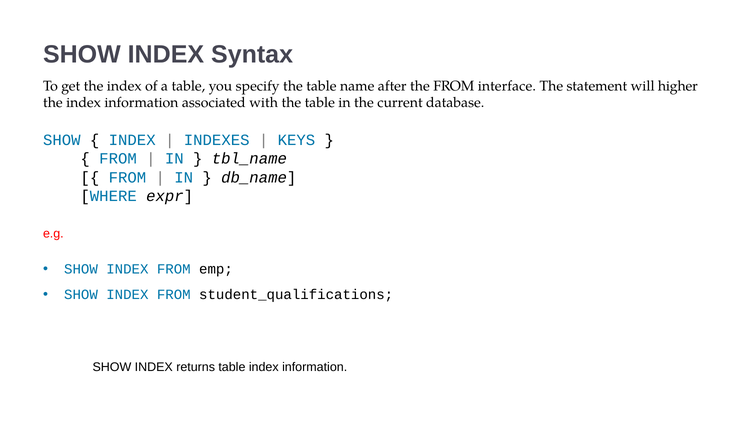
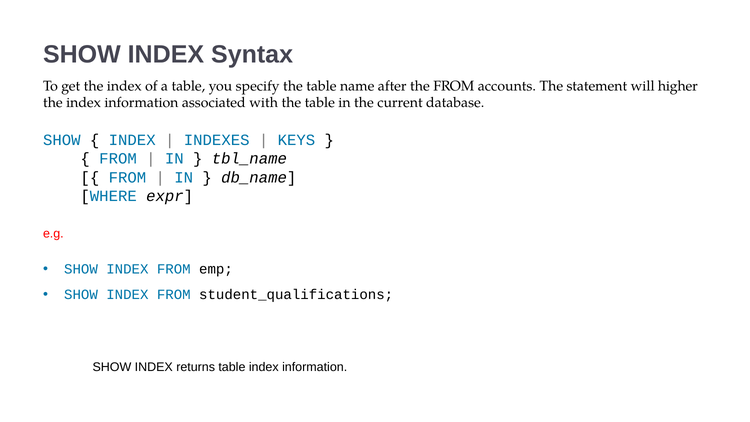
interface: interface -> accounts (507, 86)
